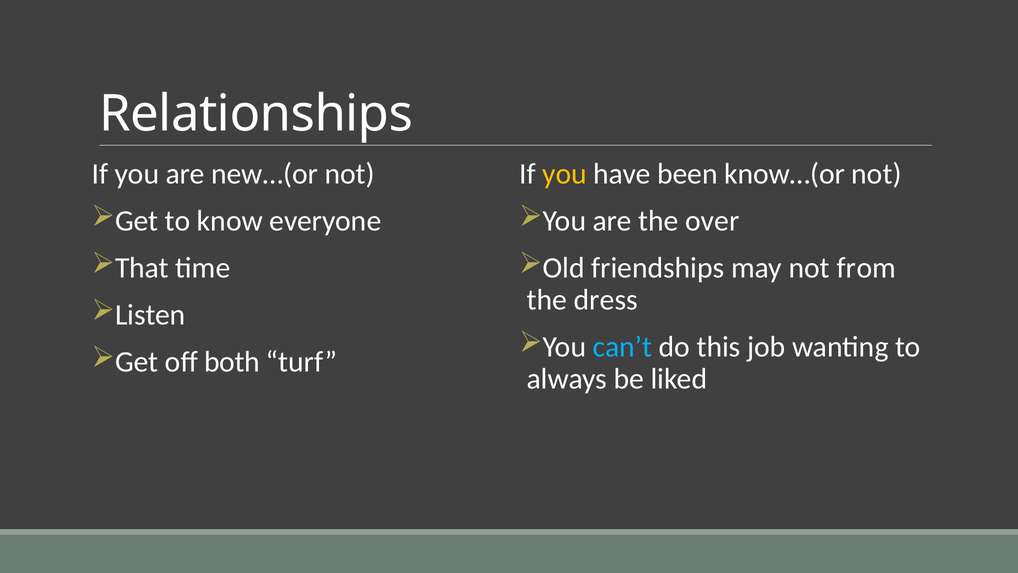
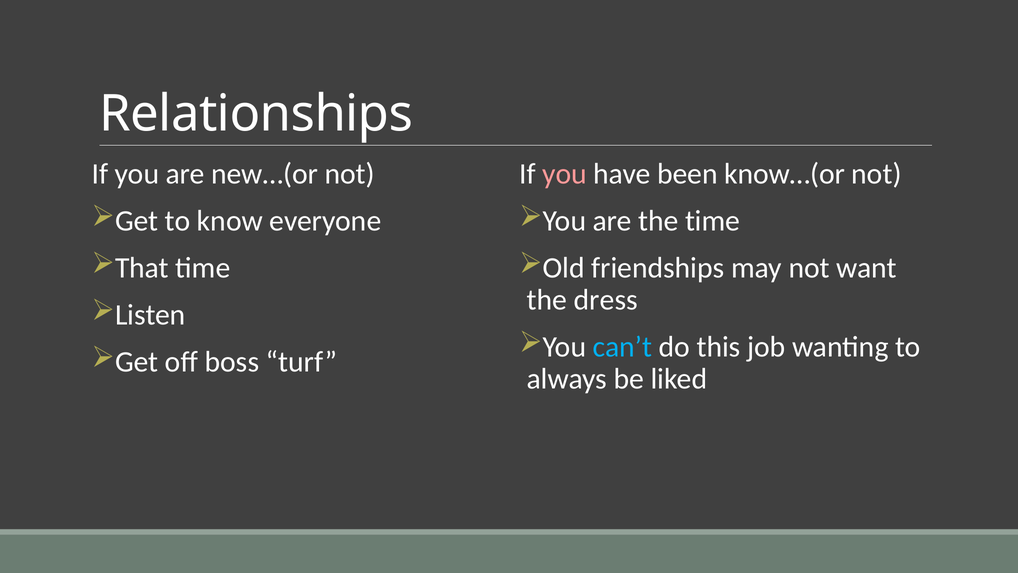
you colour: yellow -> pink (565, 174)
the over: over -> time (713, 221)
from: from -> want (867, 268)
both: both -> boss (232, 361)
